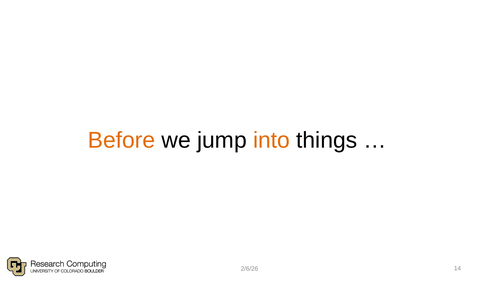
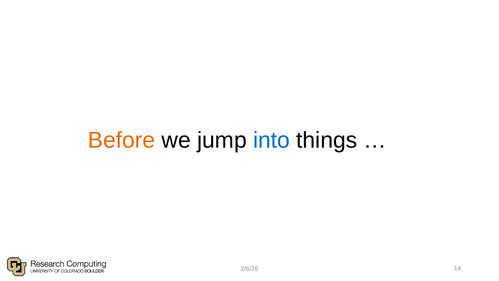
into colour: orange -> blue (272, 140)
